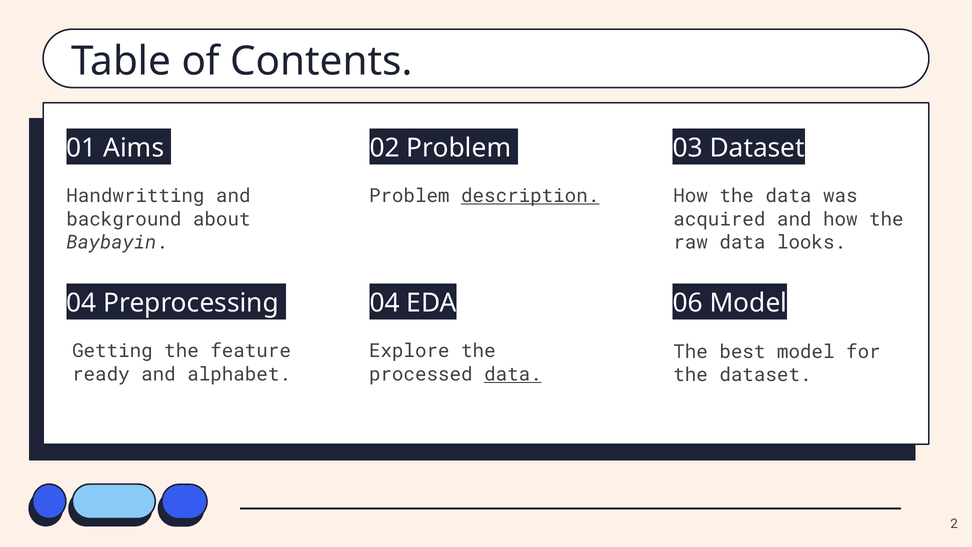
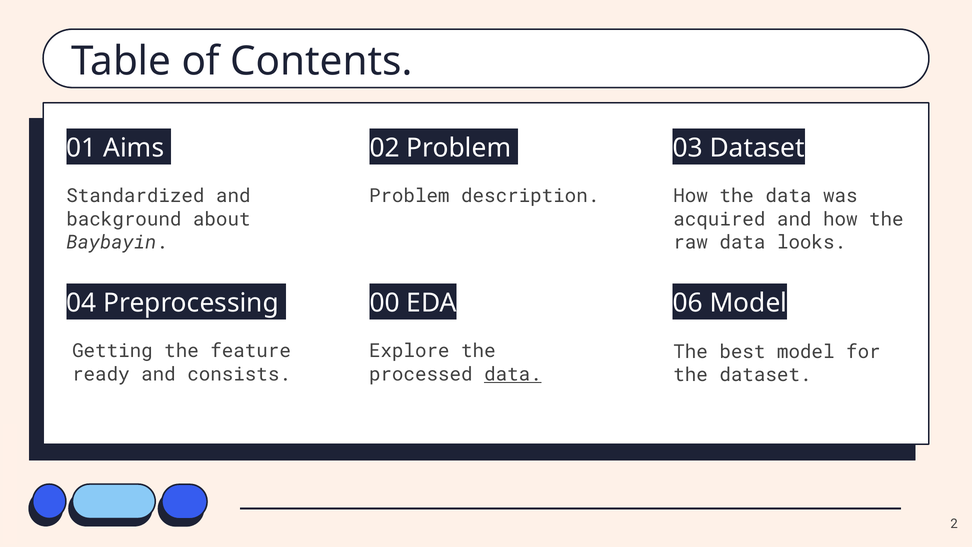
description underline: present -> none (530, 196)
Handwritting: Handwritting -> Standardized (135, 196)
Preprocessing 04: 04 -> 00 (385, 303)
alphabet: alphabet -> consists (239, 374)
